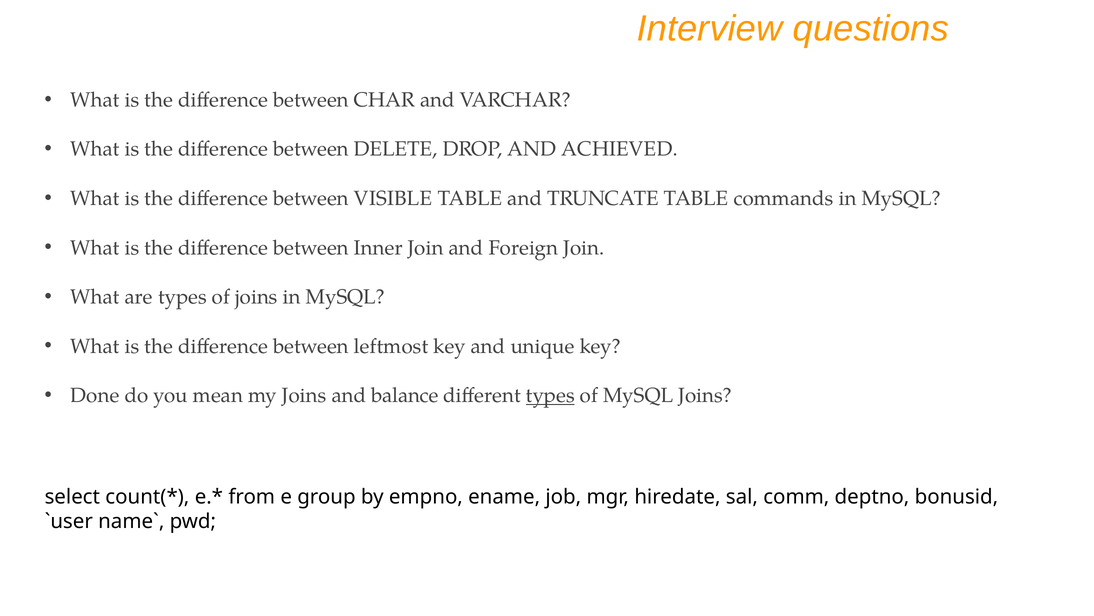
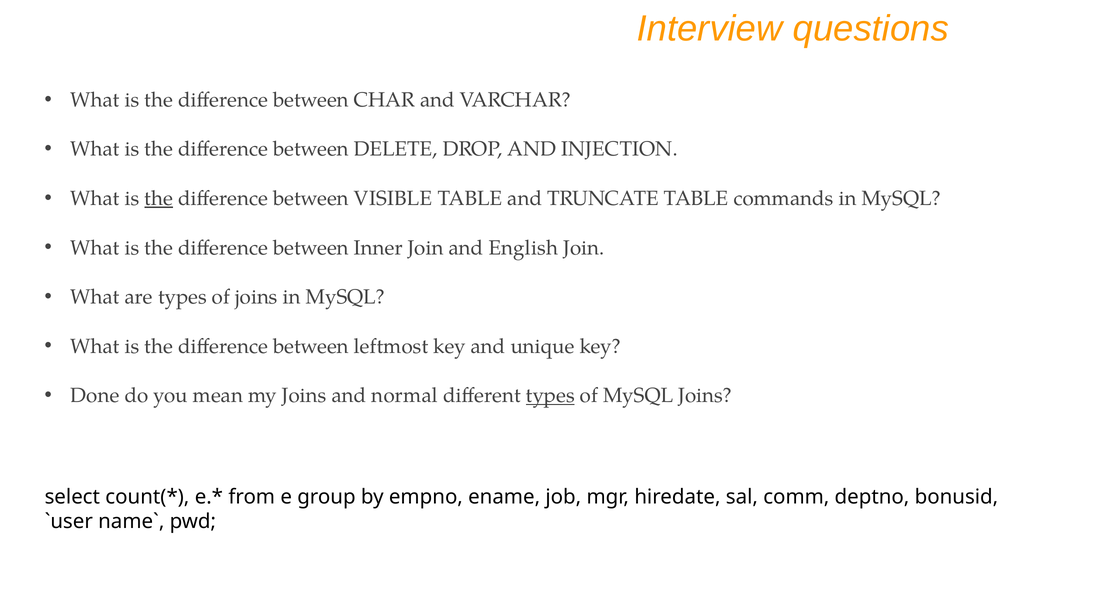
ACHIEVED: ACHIEVED -> INJECTION (619, 149)
the underline: none -> present (159, 198)
Foreign: Foreign -> English (523, 247)
balance: balance -> normal (405, 395)
